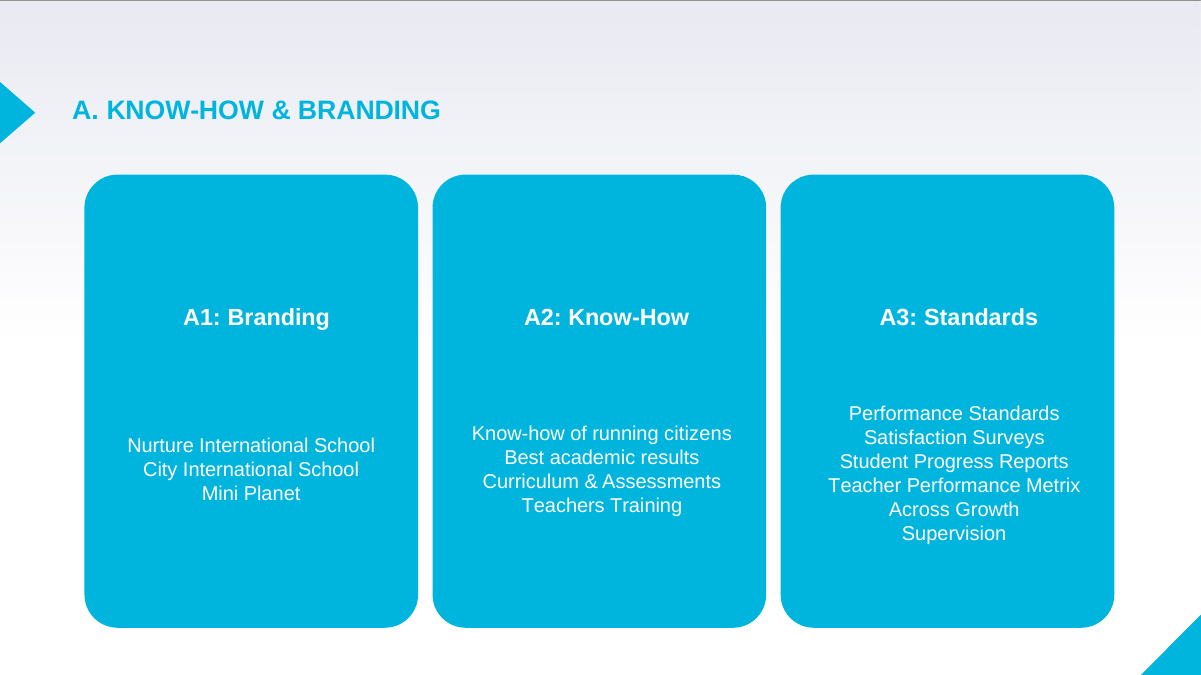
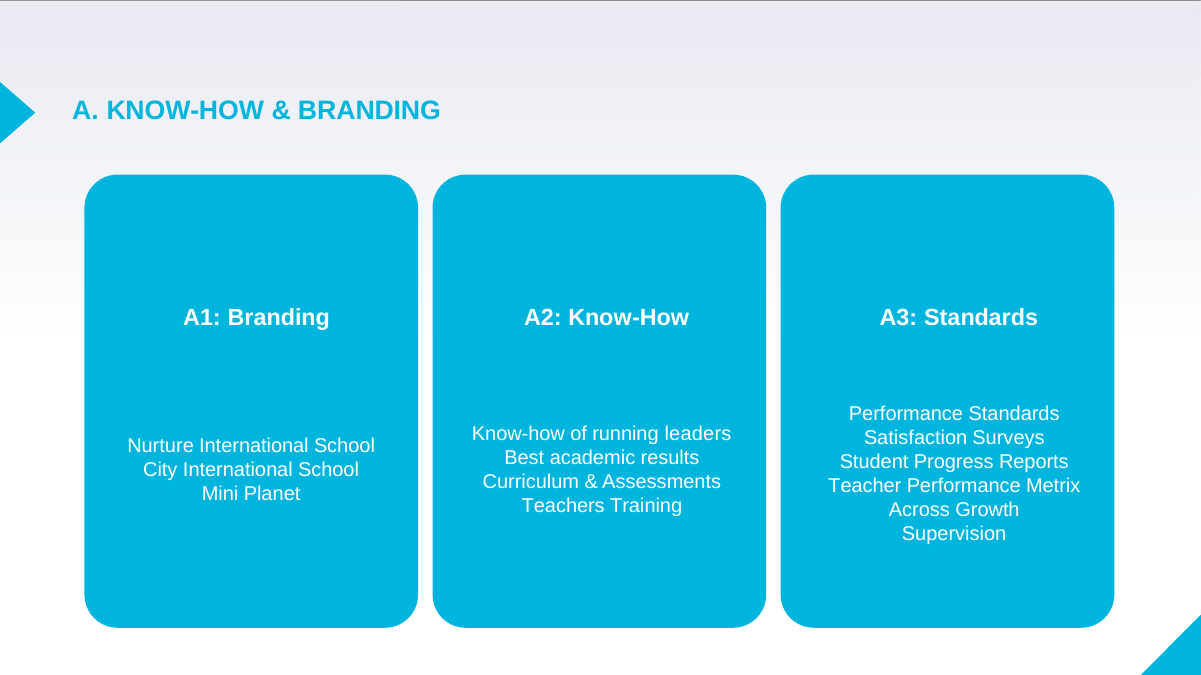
citizens: citizens -> leaders (698, 434)
